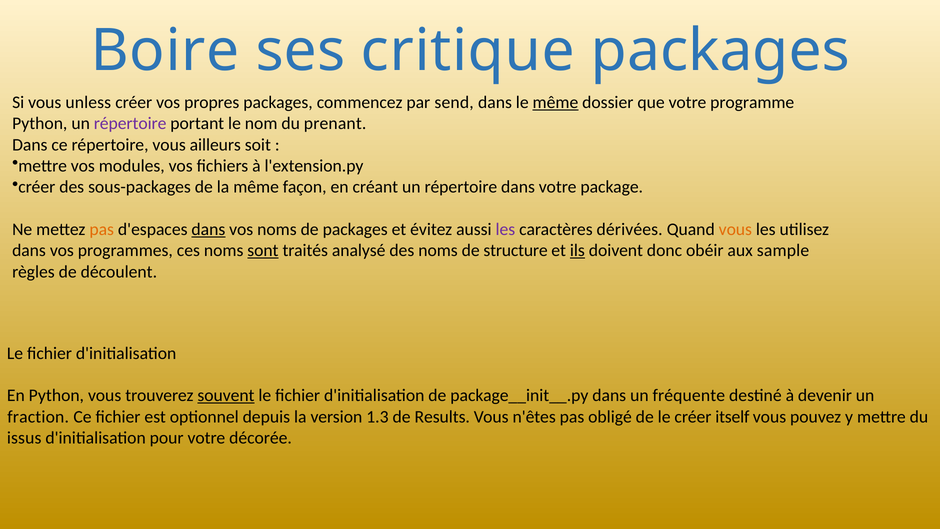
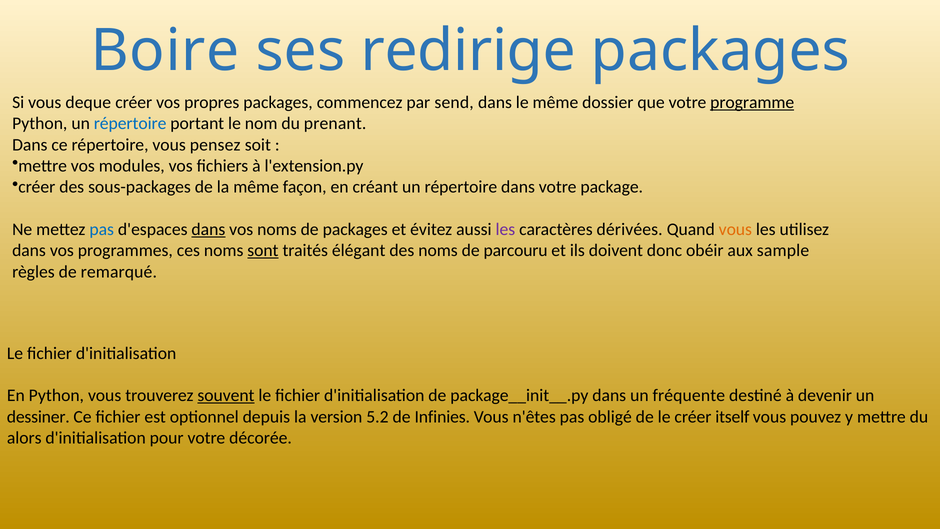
critique: critique -> redirige (468, 51)
unless: unless -> deque (88, 102)
même underline: present -> none (555, 102)
programme underline: none -> present (752, 102)
répertoire colour: purple -> blue (130, 124)
ailleurs: ailleurs -> pensez (215, 145)
pas colour: orange -> blue (102, 229)
analysé: analysé -> élégant (359, 250)
structure: structure -> parcouru (516, 250)
ils underline: present -> none (577, 250)
découlent: découlent -> remarqué (119, 272)
fraction: fraction -> dessiner (38, 417)
1.3: 1.3 -> 5.2 (377, 417)
Results: Results -> Infinies (442, 417)
issus: issus -> alors (24, 438)
